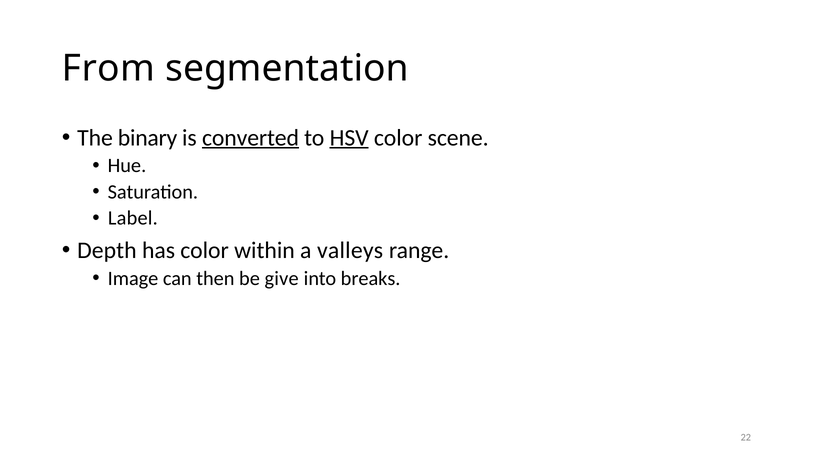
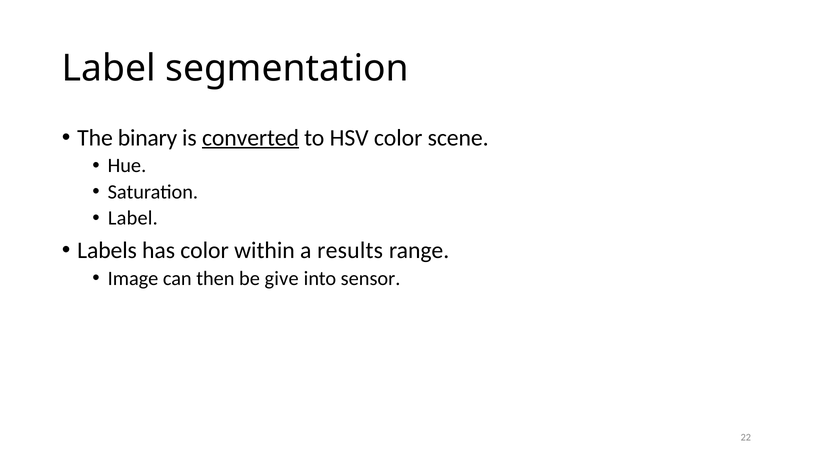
From: From -> Label (109, 68)
HSV underline: present -> none (349, 137)
Depth: Depth -> Labels (107, 250)
valleys: valleys -> results (350, 250)
breaks: breaks -> sensor (371, 278)
